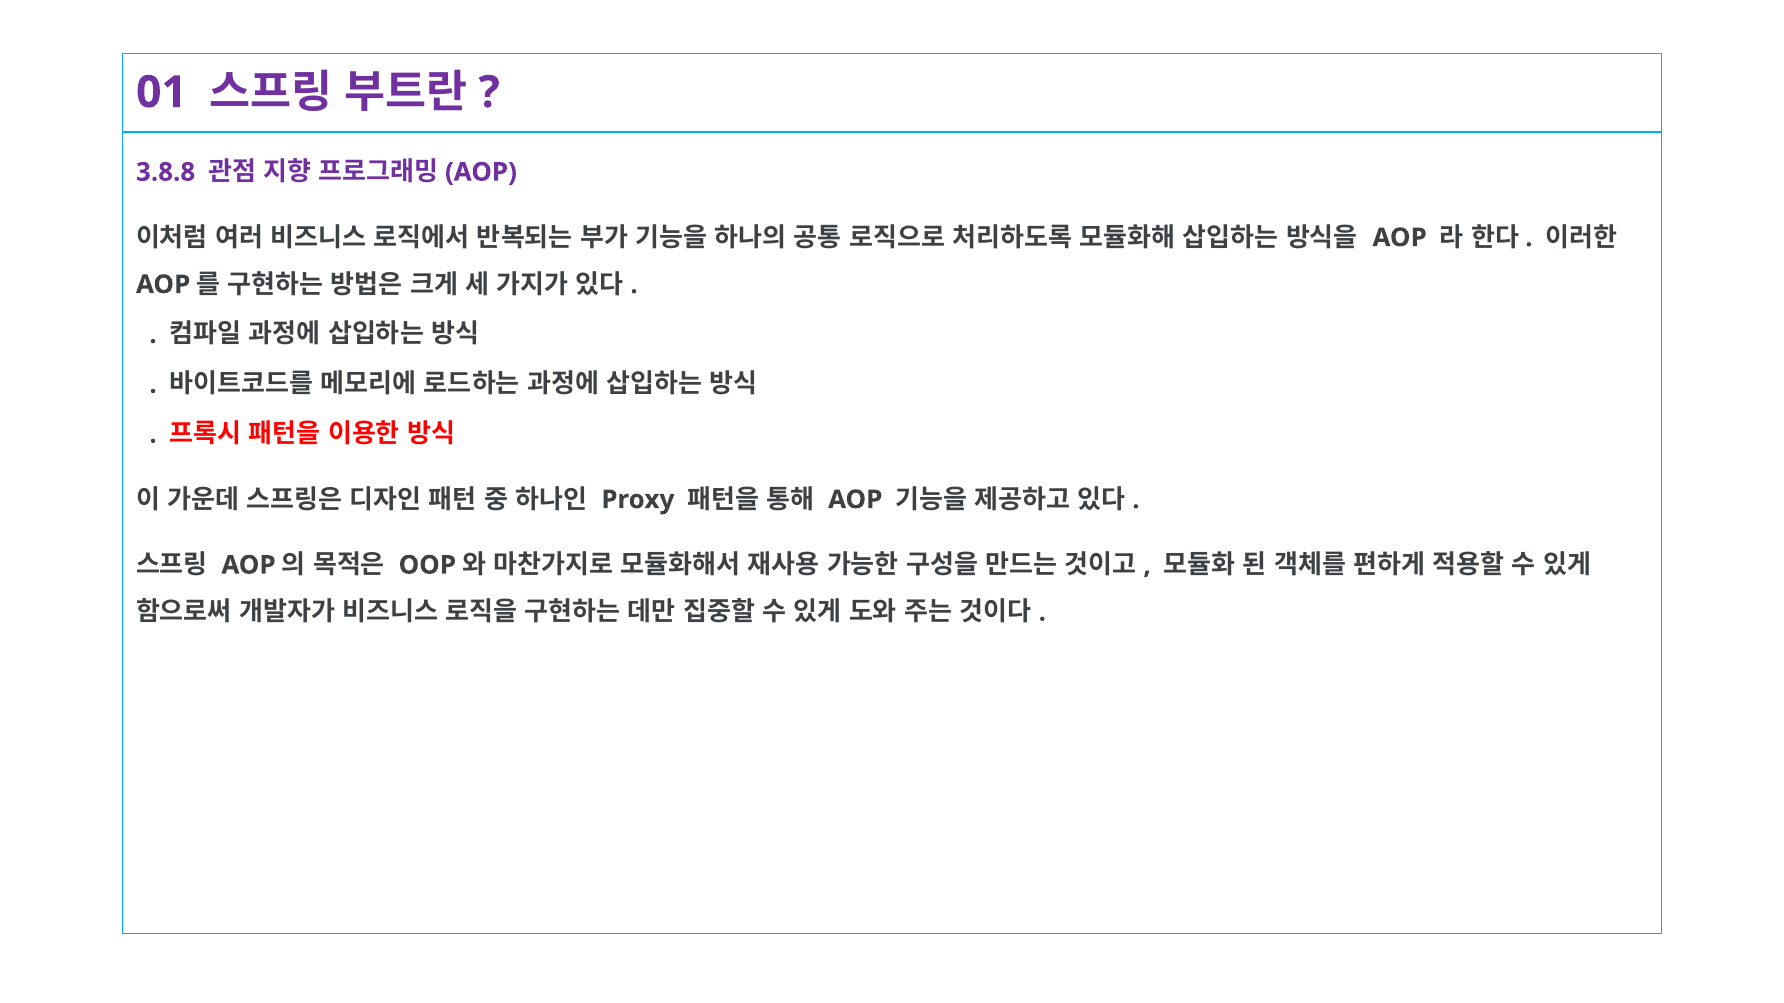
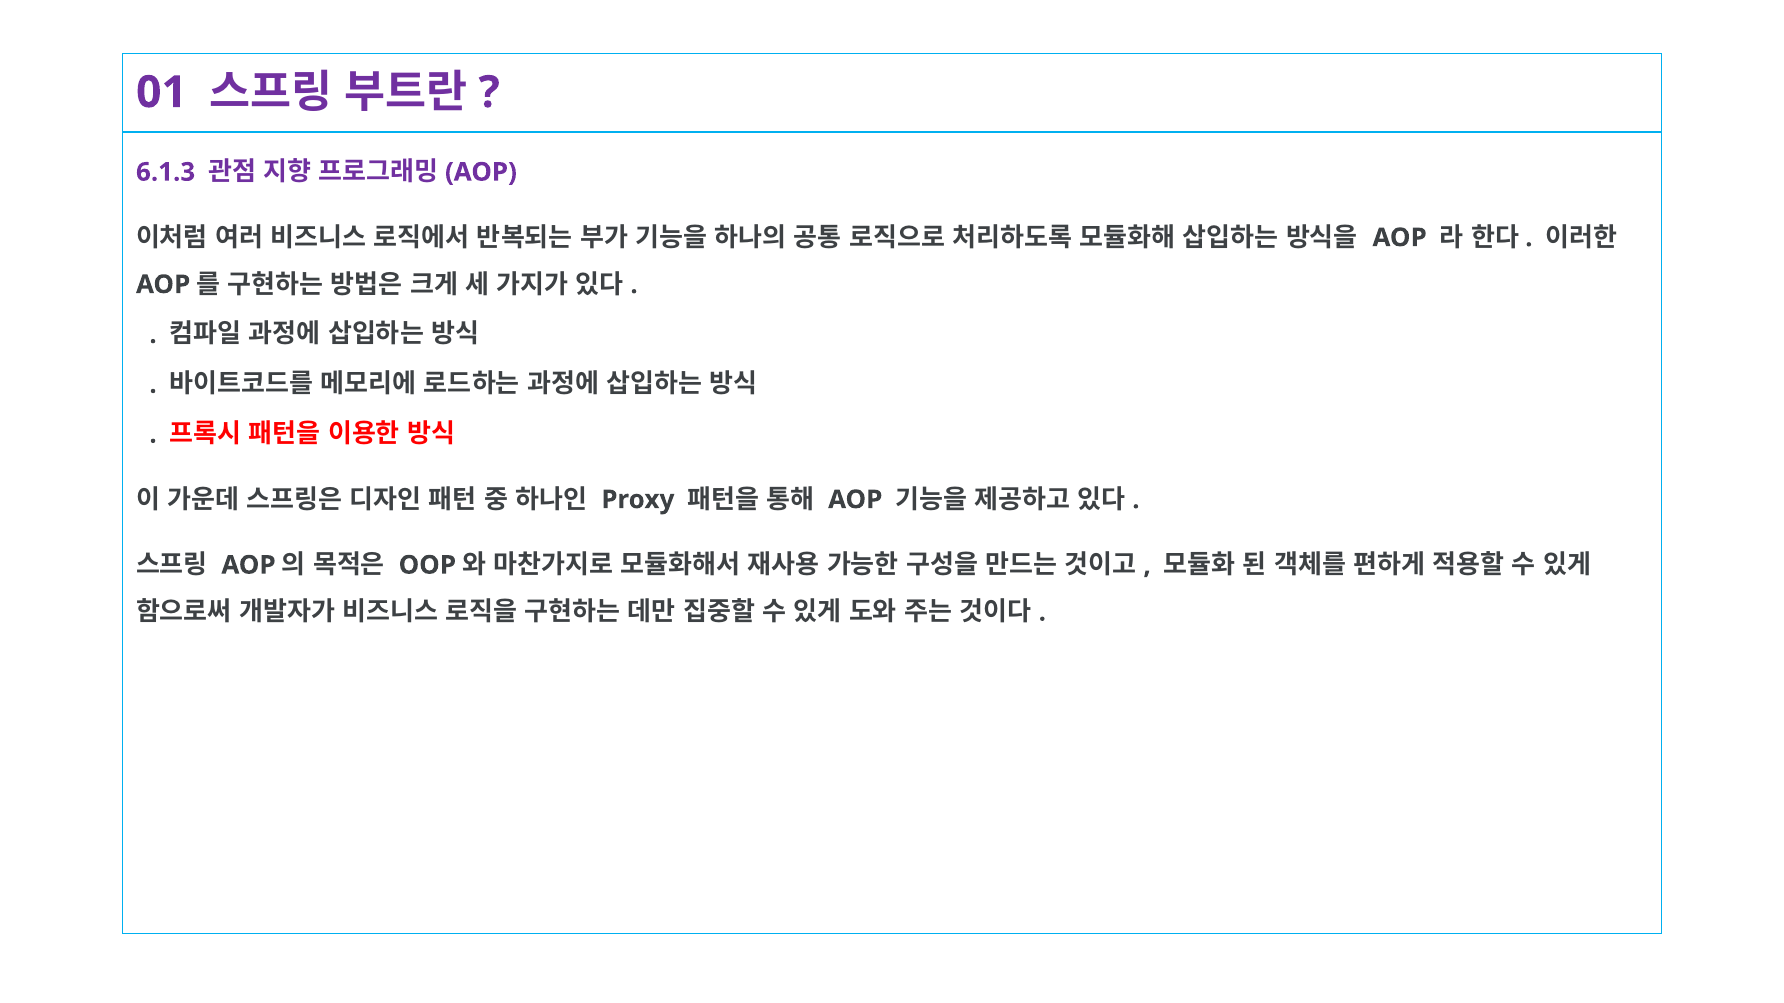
3.8.8: 3.8.8 -> 6.1.3 (166, 172)
